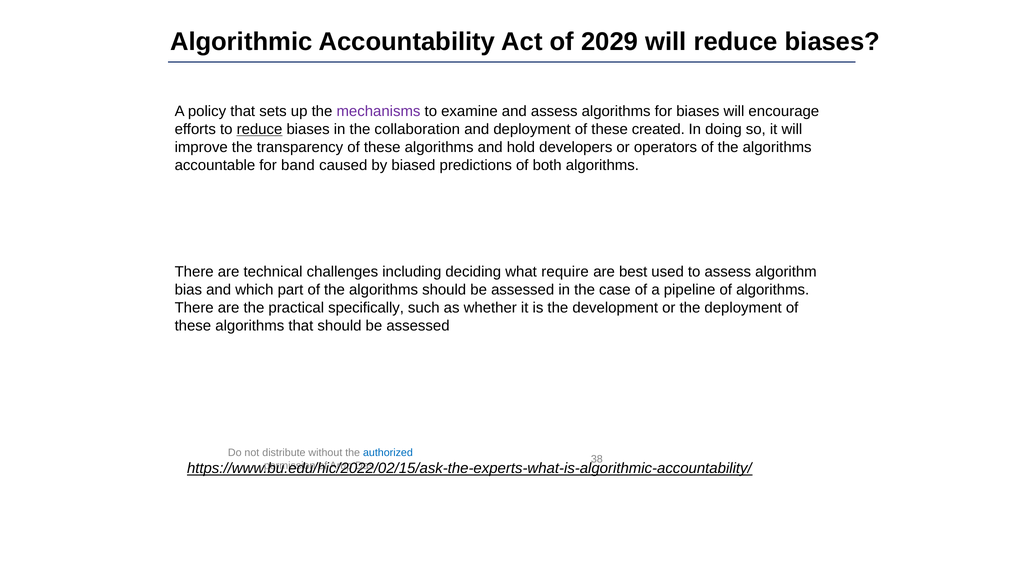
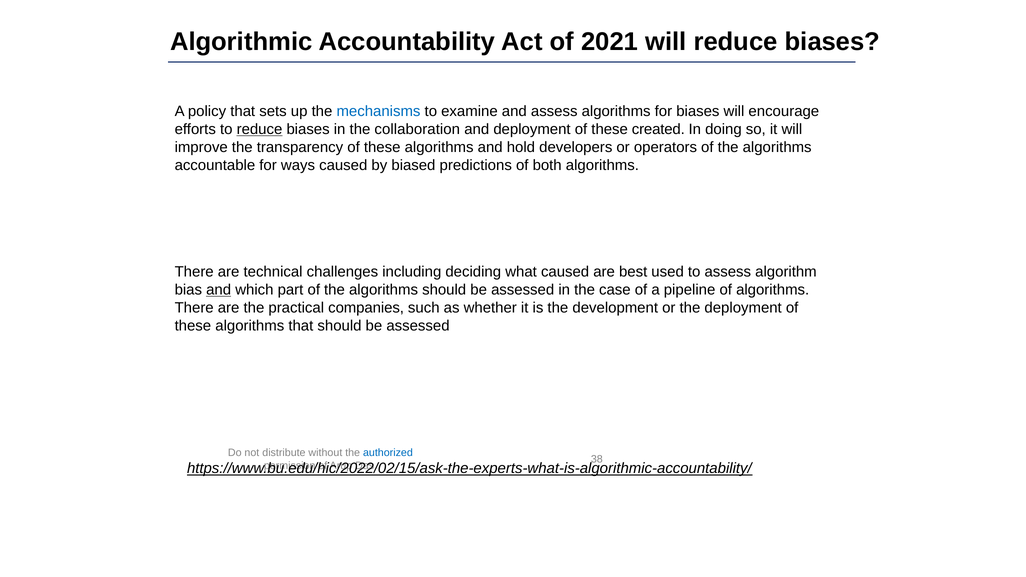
2029: 2029 -> 2021 (610, 42)
mechanisms colour: purple -> blue (378, 111)
band: band -> ways (298, 165)
what require: require -> caused (565, 272)
and underline: none -> present (219, 290)
specifically: specifically -> companies (366, 308)
